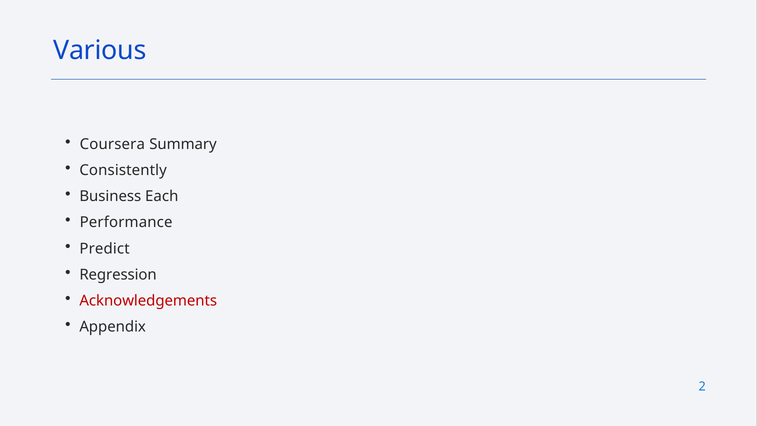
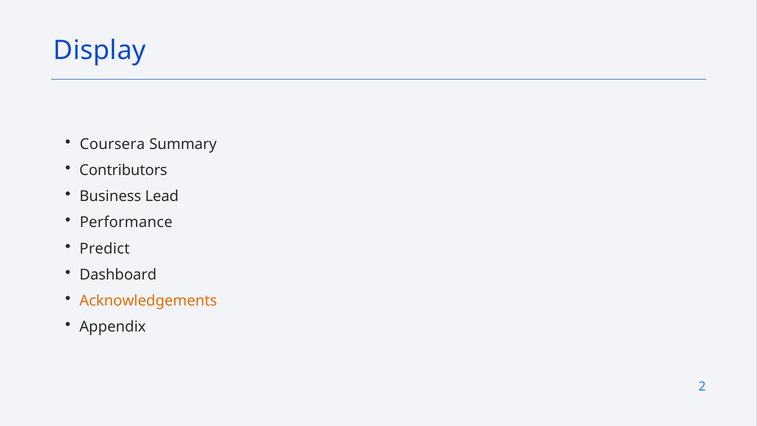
Various: Various -> Display (100, 51)
Consistently: Consistently -> Contributors (123, 170)
Each: Each -> Lead (162, 196)
Regression: Regression -> Dashboard (118, 275)
Acknowledgements colour: red -> orange (148, 301)
